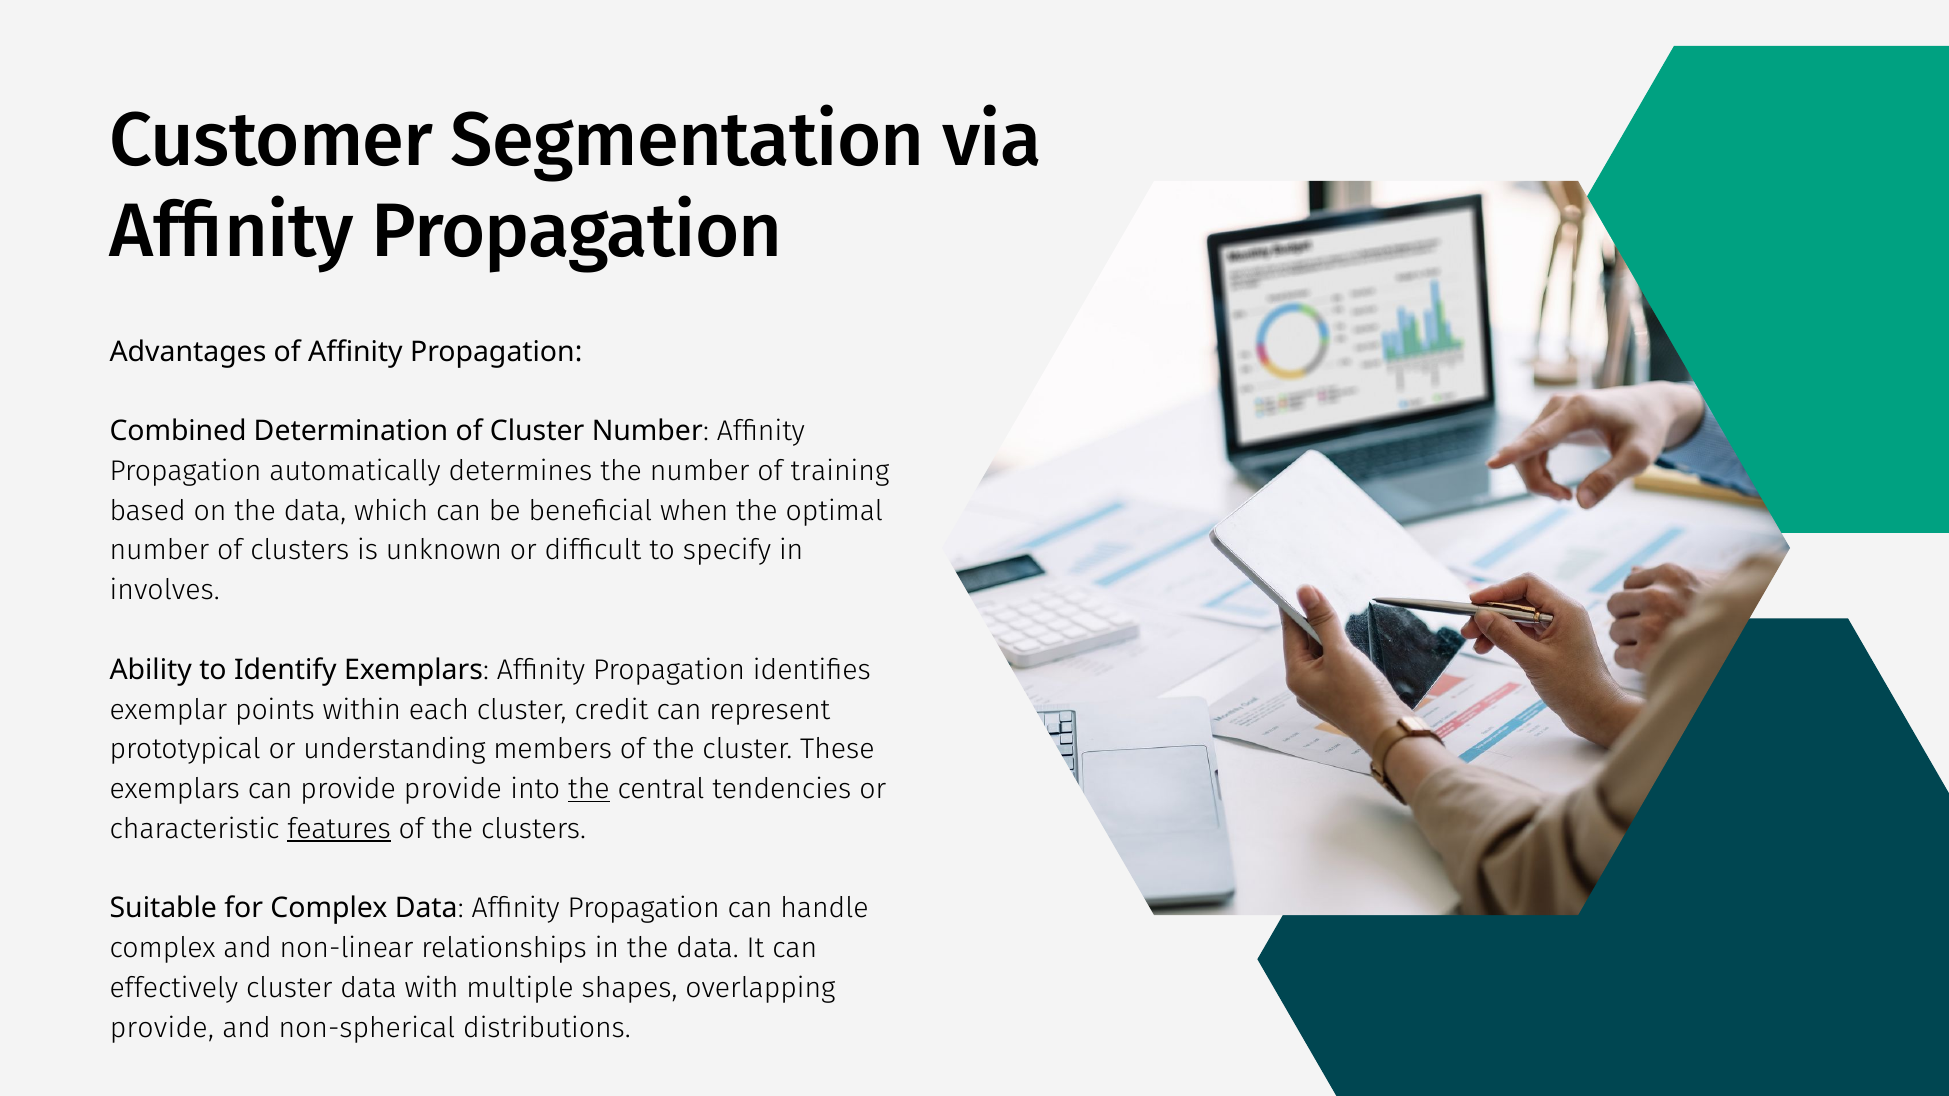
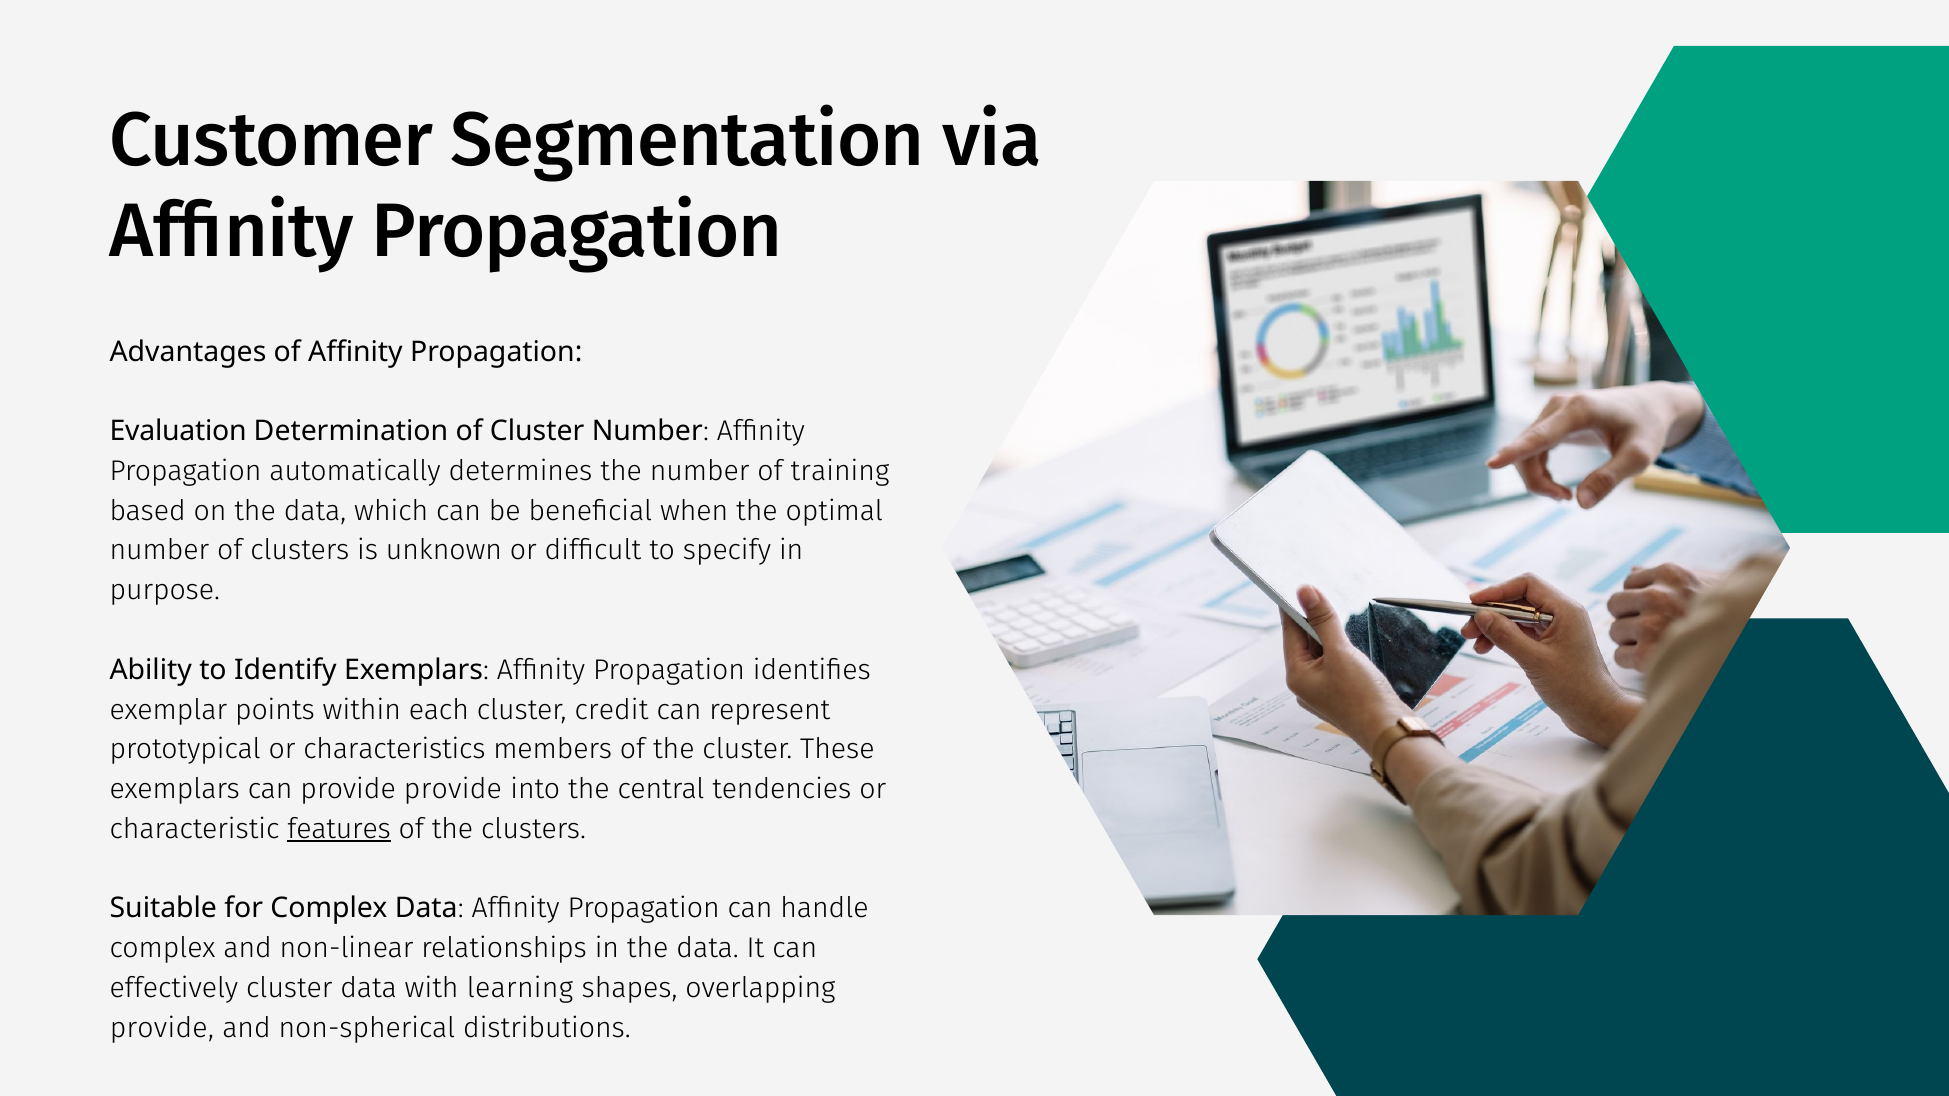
Combined: Combined -> Evaluation (178, 431)
involves: involves -> purpose (165, 590)
understanding: understanding -> characteristics (394, 750)
the underline: present -> none (589, 789)
multiple: multiple -> learning (520, 988)
